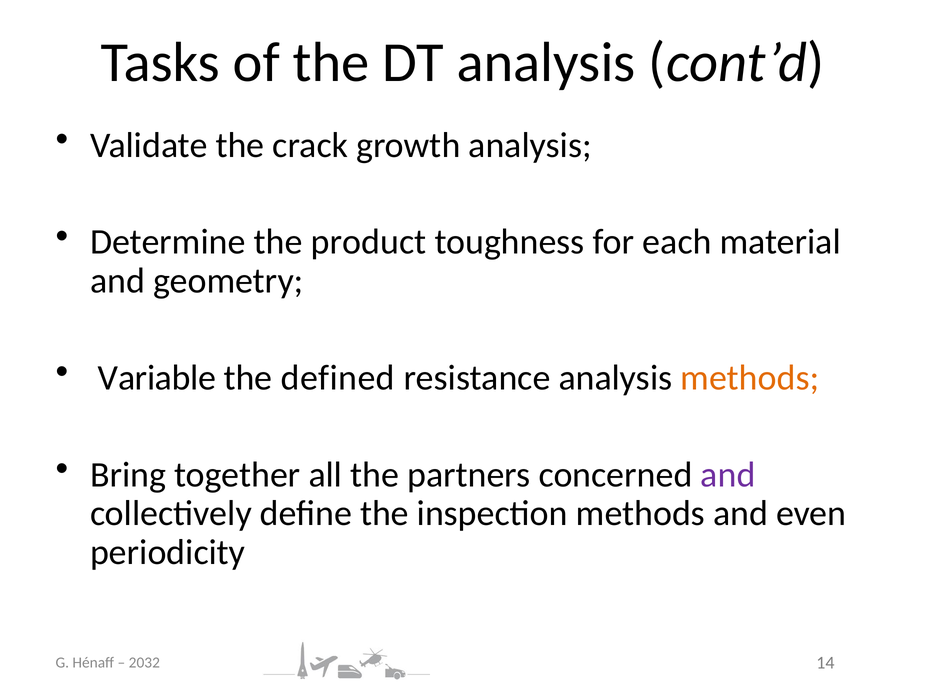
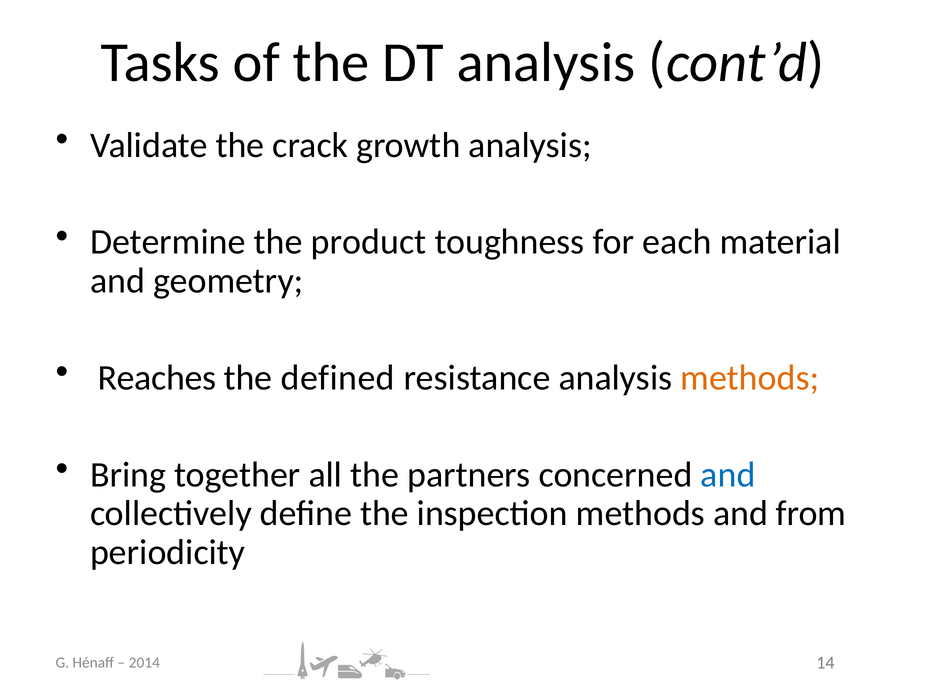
Variable: Variable -> Reaches (157, 378)
and colour: purple -> blue (728, 475)
even: even -> from (811, 513)
2032: 2032 -> 2014 (144, 663)
